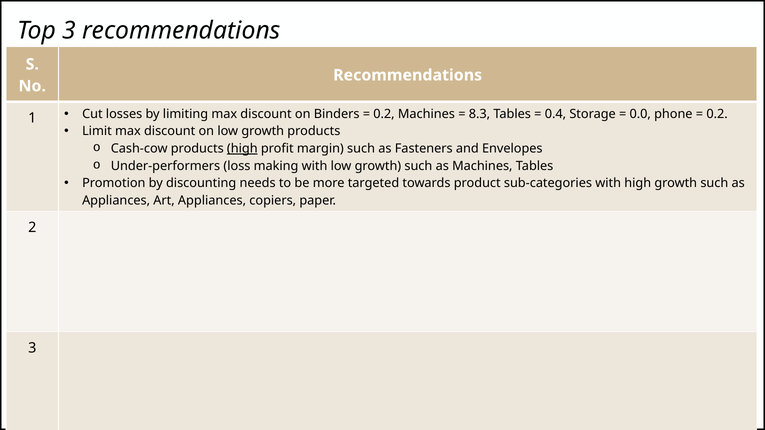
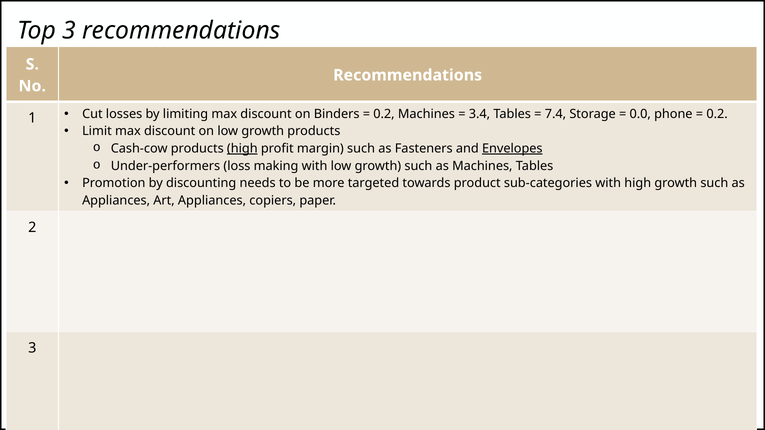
8.3: 8.3 -> 3.4 (479, 114)
0.4: 0.4 -> 7.4 (555, 114)
Envelopes underline: none -> present (512, 149)
